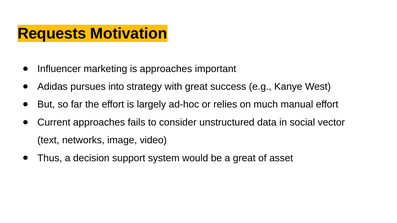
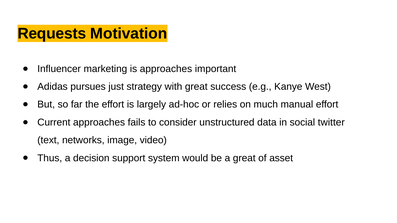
into: into -> just (116, 87)
vector: vector -> twitter (331, 122)
